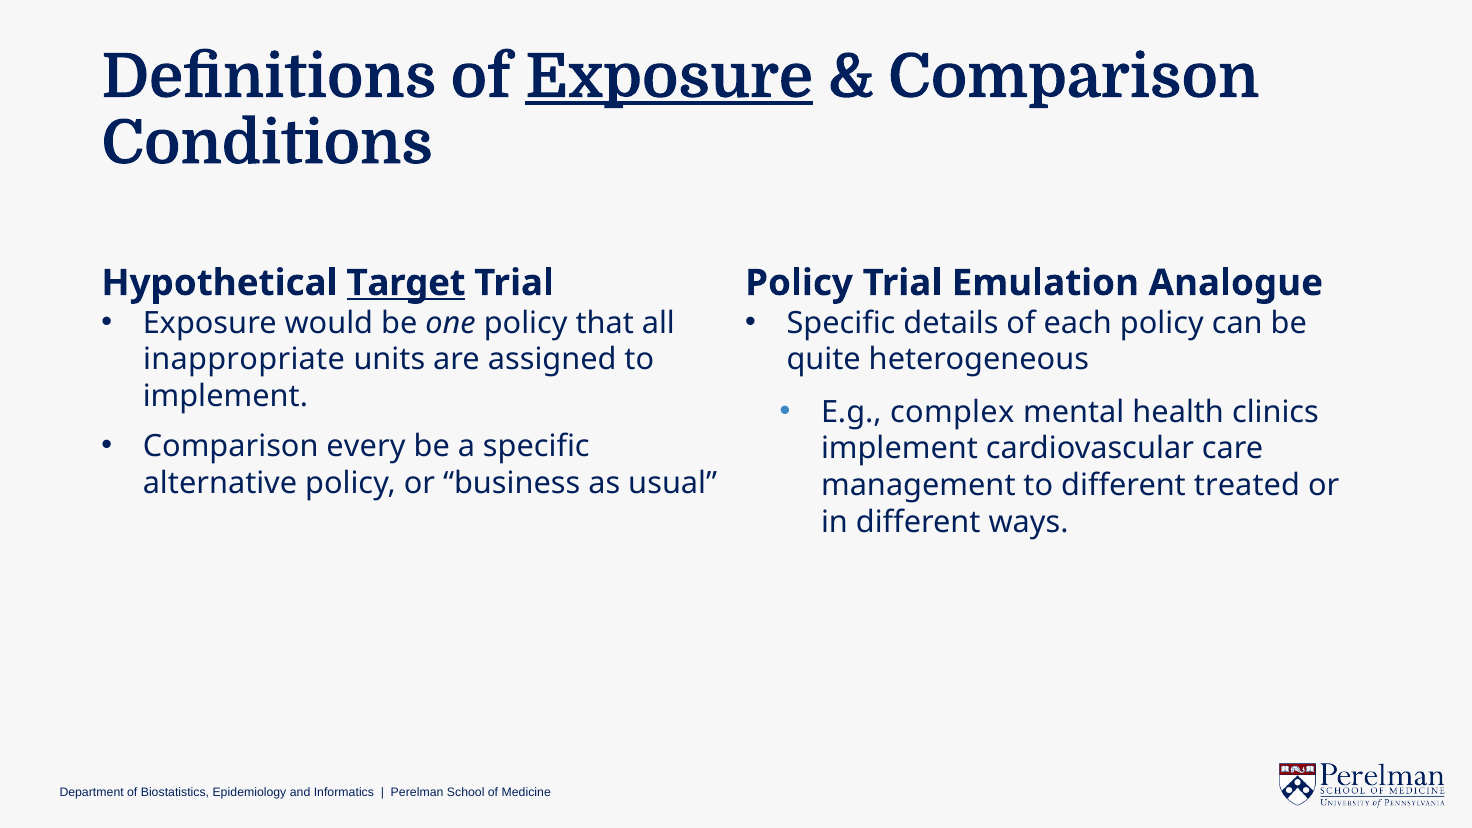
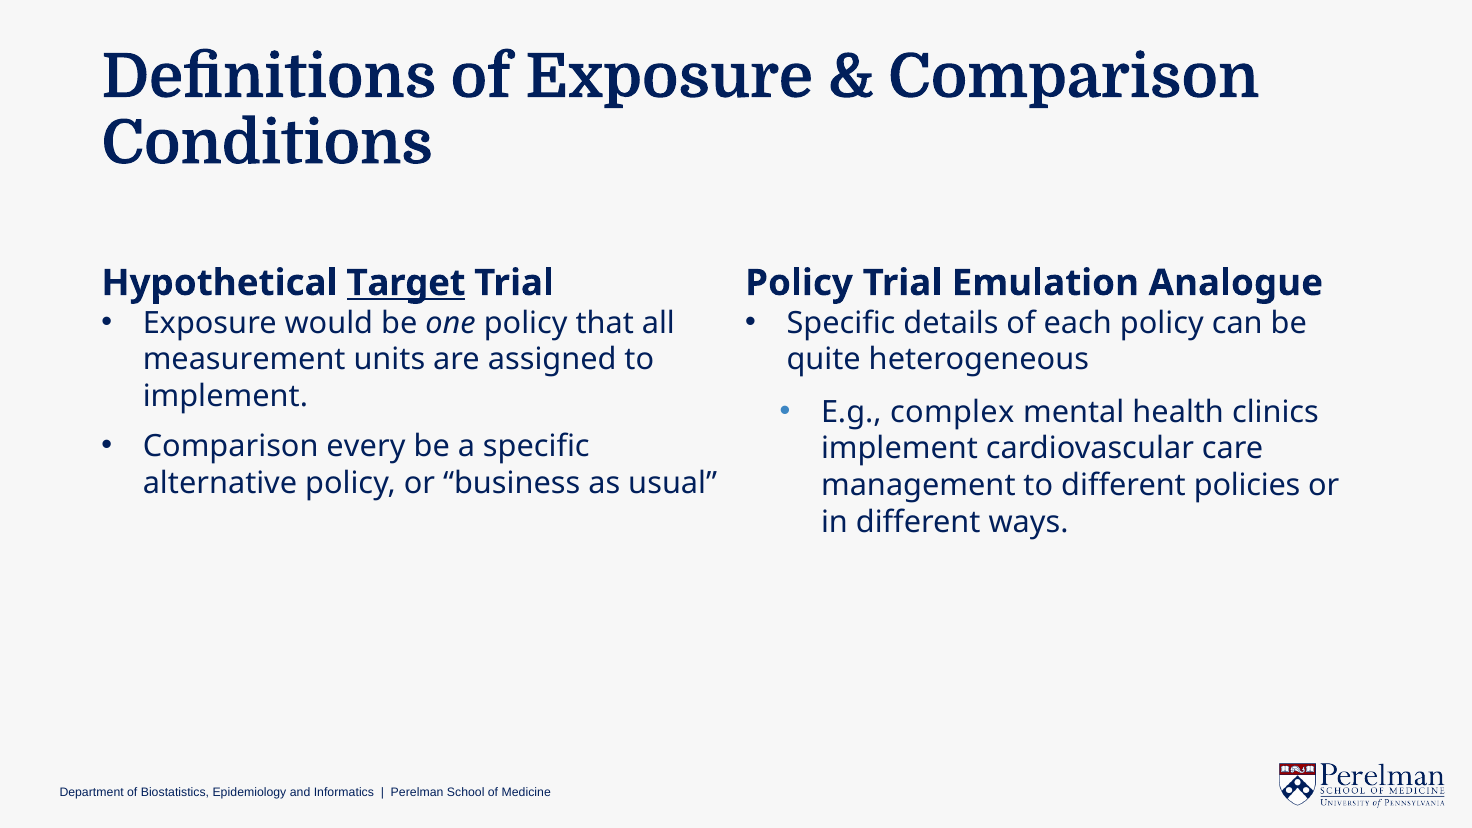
Exposure underline: present -> none (669, 77)
inappropriate: inappropriate -> measurement (244, 360)
treated: treated -> policies (1247, 486)
